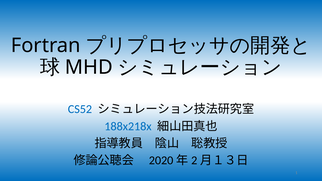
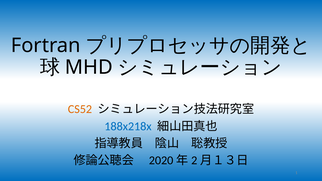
CS52 colour: blue -> orange (80, 109)
